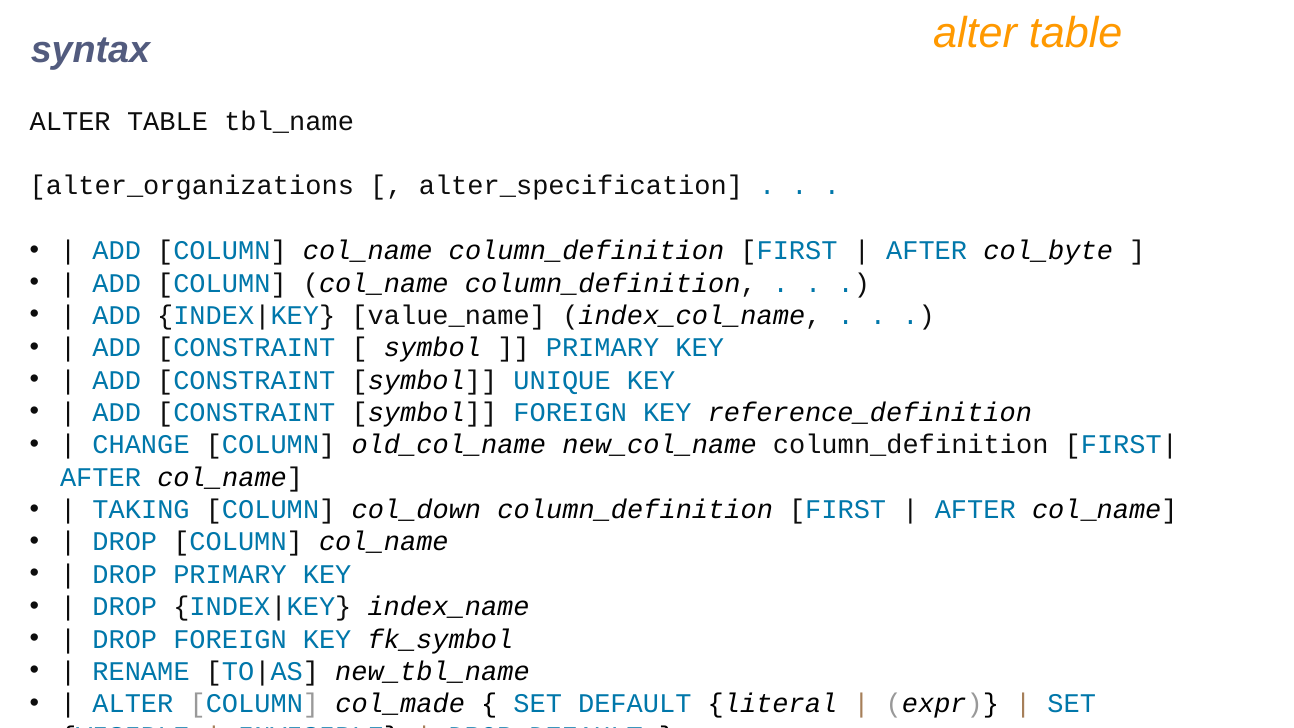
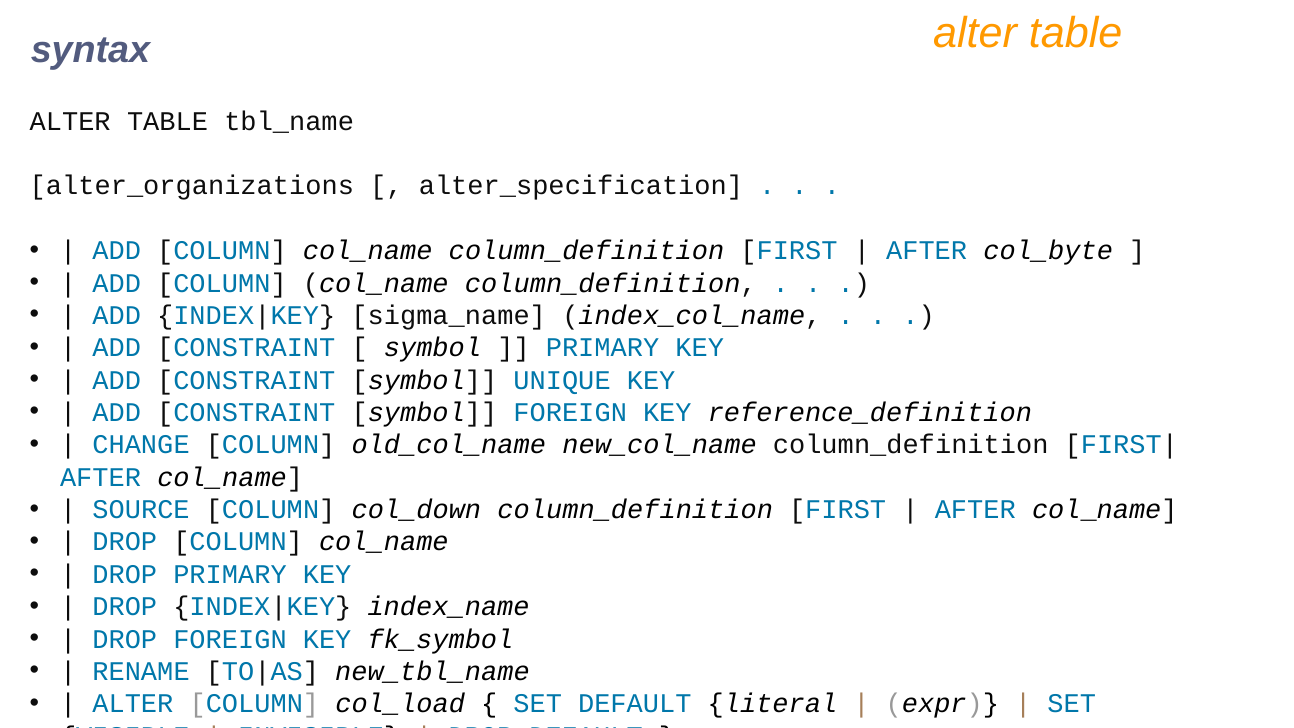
value_name: value_name -> sigma_name (449, 315)
TAKING: TAKING -> SOURCE (141, 510)
col_made: col_made -> col_load (400, 704)
